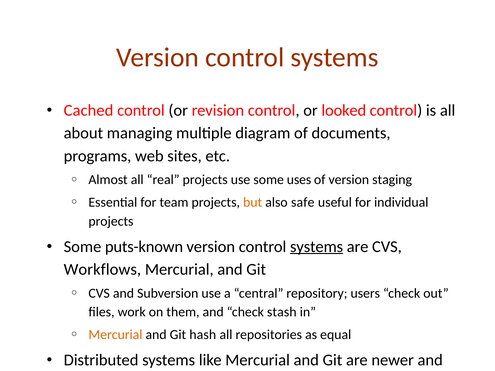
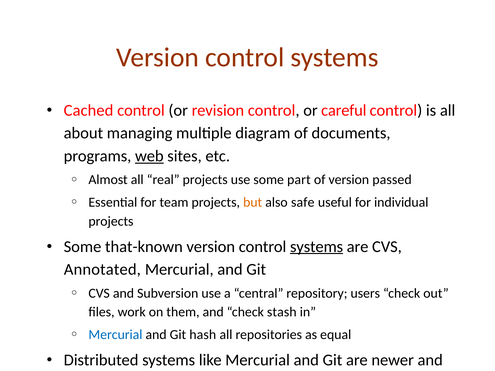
looked: looked -> careful (344, 111)
web underline: none -> present (149, 156)
uses: uses -> part (299, 180)
staging: staging -> passed (392, 180)
puts-known: puts-known -> that-known (144, 247)
Workflows: Workflows -> Annotated (102, 269)
Mercurial colour: orange -> blue (115, 335)
